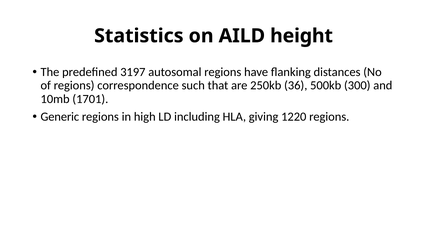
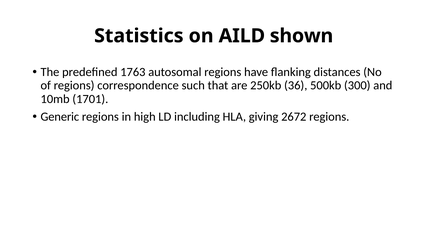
height: height -> shown (302, 36)
3197: 3197 -> 1763 (133, 72)
1220: 1220 -> 2672 (294, 117)
